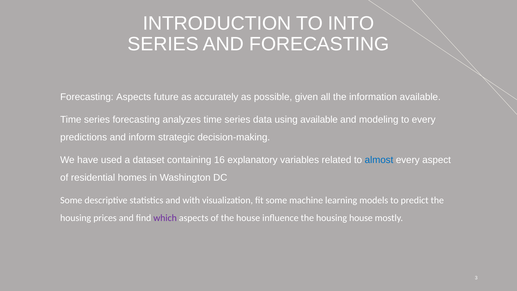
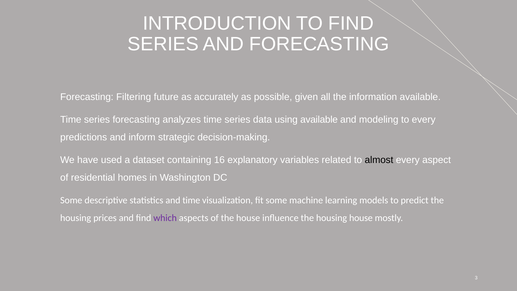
TO INTO: INTO -> FIND (351, 23)
Forecasting Aspects: Aspects -> Filtering (134, 97)
almost colour: blue -> black (379, 160)
and with: with -> time (191, 200)
